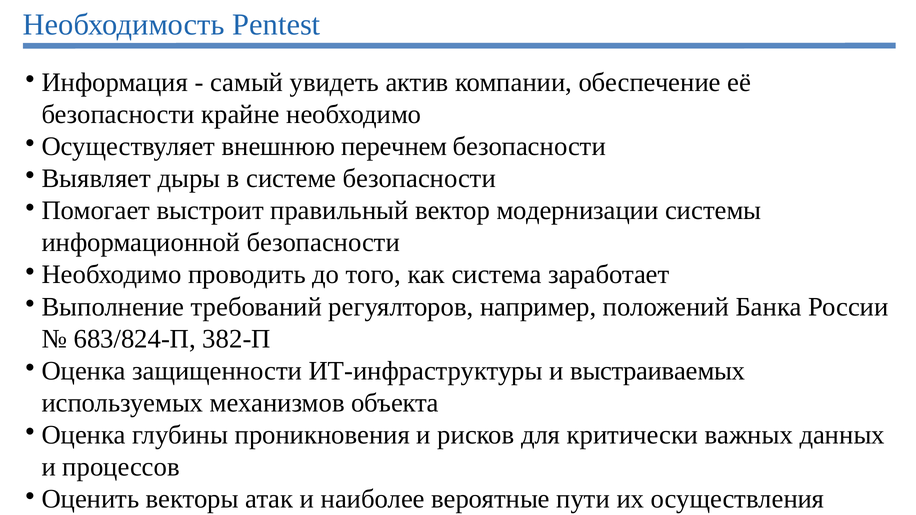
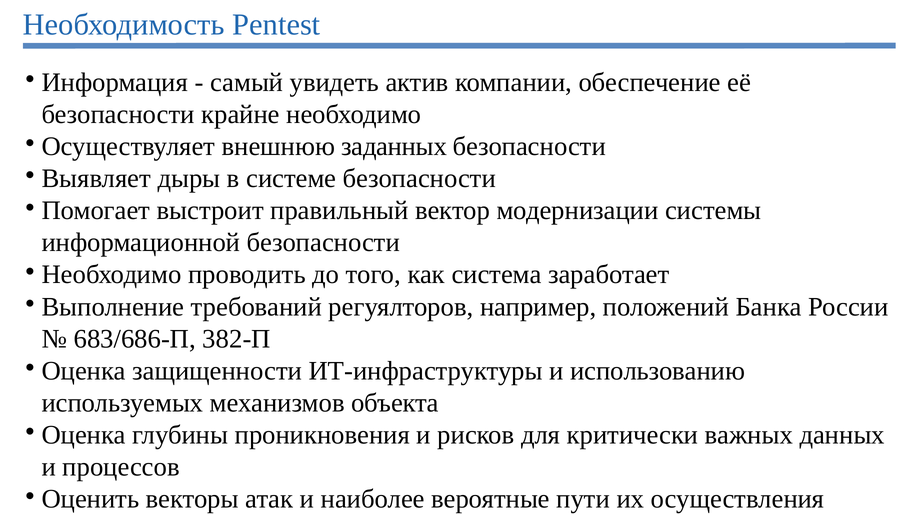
перечнем: перечнем -> заданных (394, 146)
683/824-П: 683/824-П -> 683/686-П (135, 339)
выстраиваемых: выстраиваемых -> использованию (658, 371)
